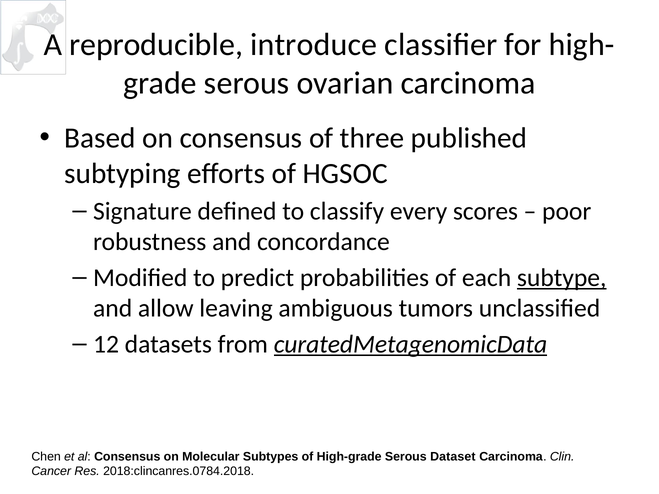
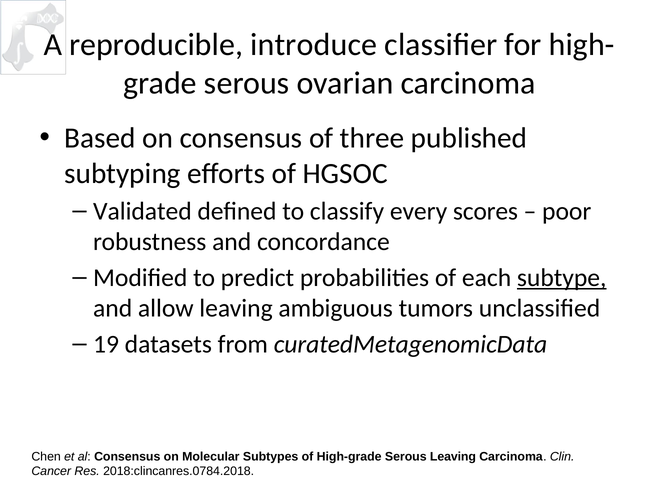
Signature: Signature -> Validated (142, 211)
12: 12 -> 19 (106, 344)
curatedMetagenomicData underline: present -> none (410, 344)
Serous Dataset: Dataset -> Leaving (453, 457)
